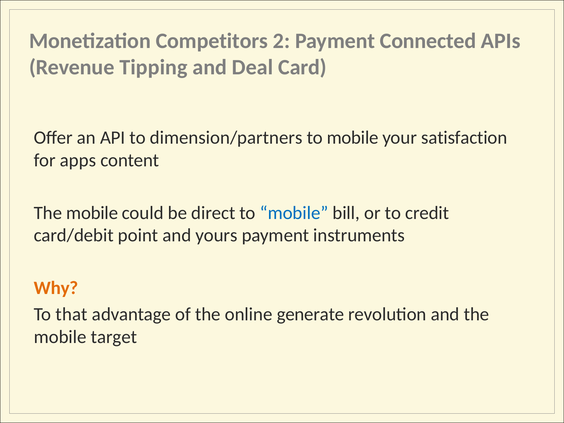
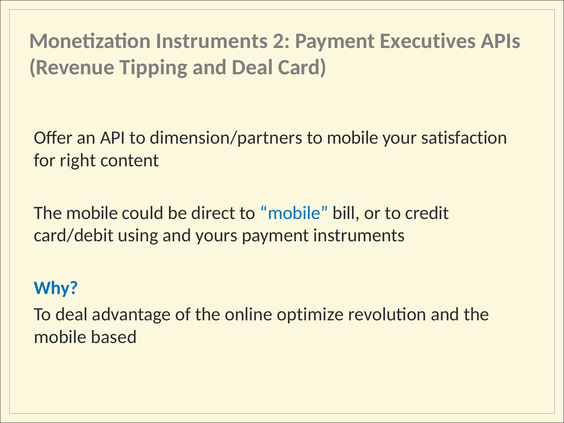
Monetization Competitors: Competitors -> Instruments (212, 41)
Connected: Connected -> Executives (428, 41)
apps: apps -> right (78, 160)
point: point -> using (138, 235)
Why colour: orange -> blue (56, 288)
To that: that -> deal (72, 314)
generate: generate -> optimize (310, 314)
target: target -> based (114, 337)
